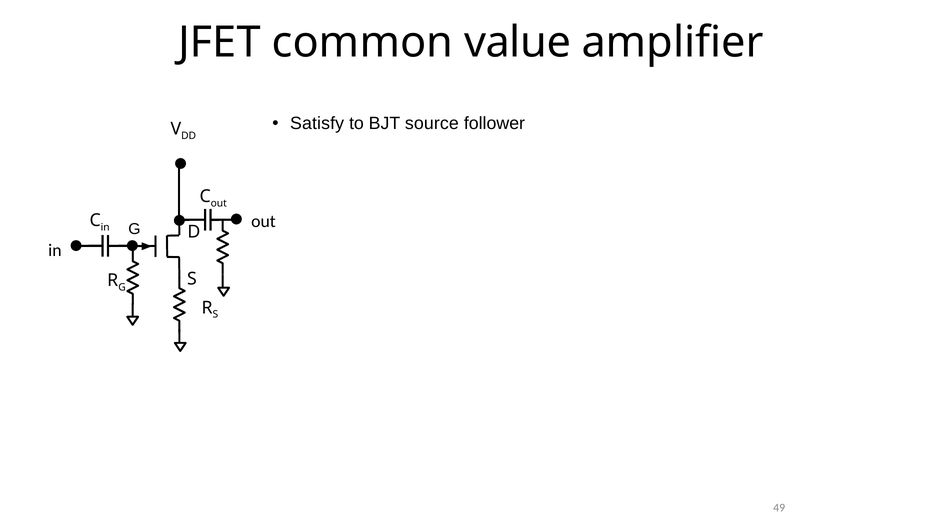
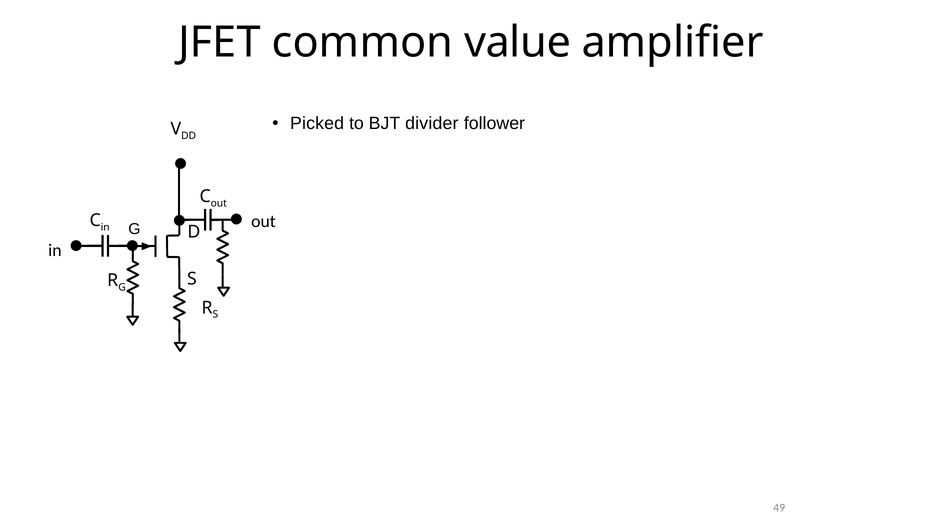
Satisfy: Satisfy -> Picked (317, 124)
source: source -> divider (432, 124)
